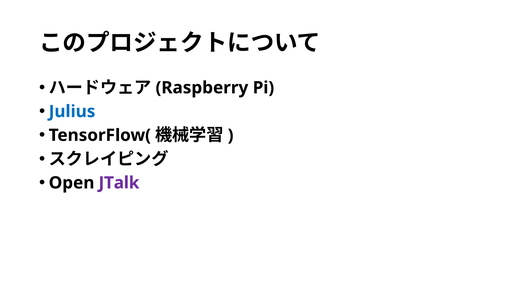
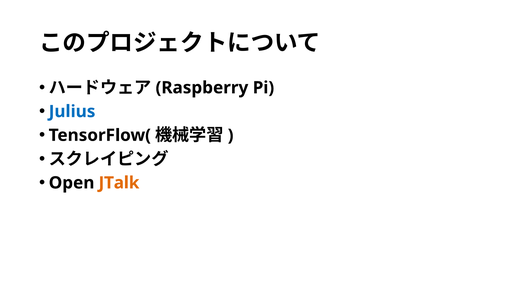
JTalk colour: purple -> orange (119, 183)
